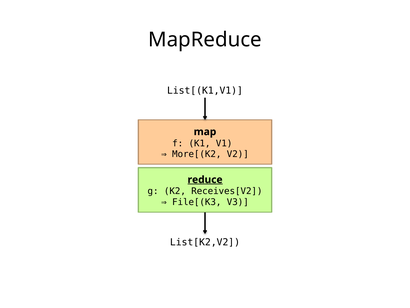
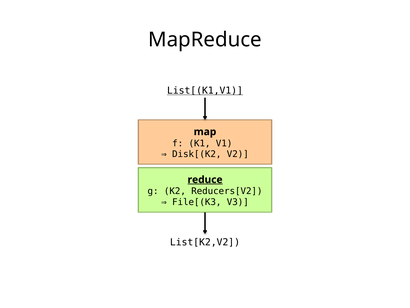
List[(K1,V1 underline: none -> present (205, 90)
More[(K2: More[(K2 -> Disk[(K2 (197, 154)
Receives[V2: Receives[V2 -> Reducers[V2 (227, 191)
